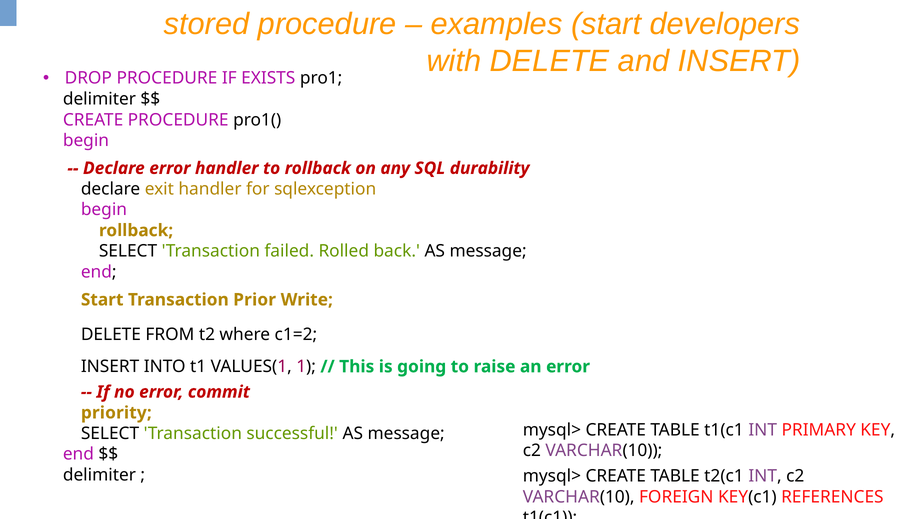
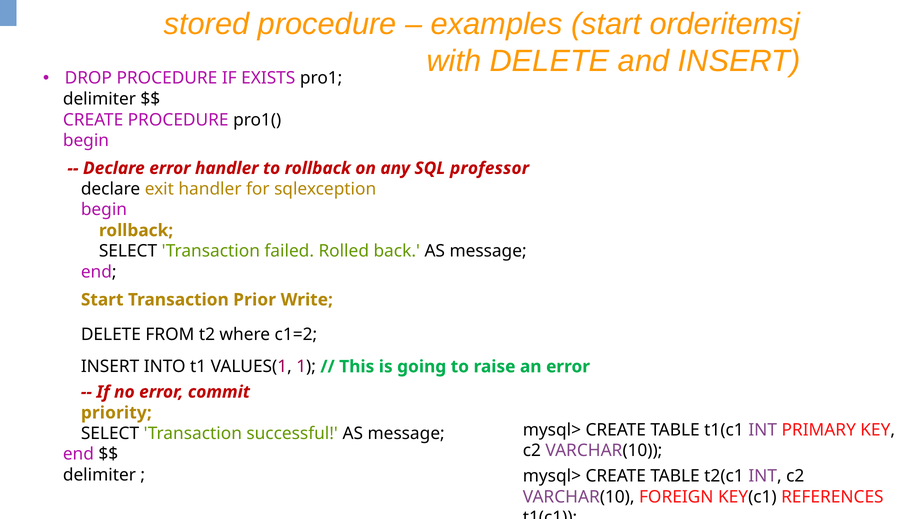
developers: developers -> orderitemsj (725, 24)
durability: durability -> professor (490, 168)
